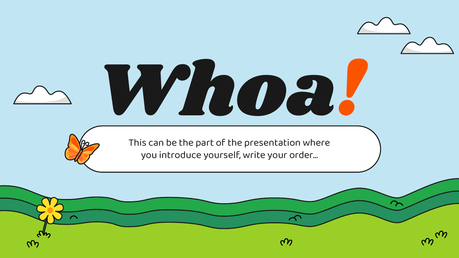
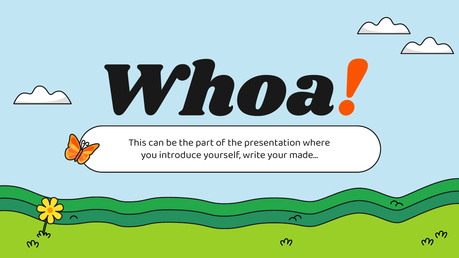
order…: order… -> made… (304, 155)
